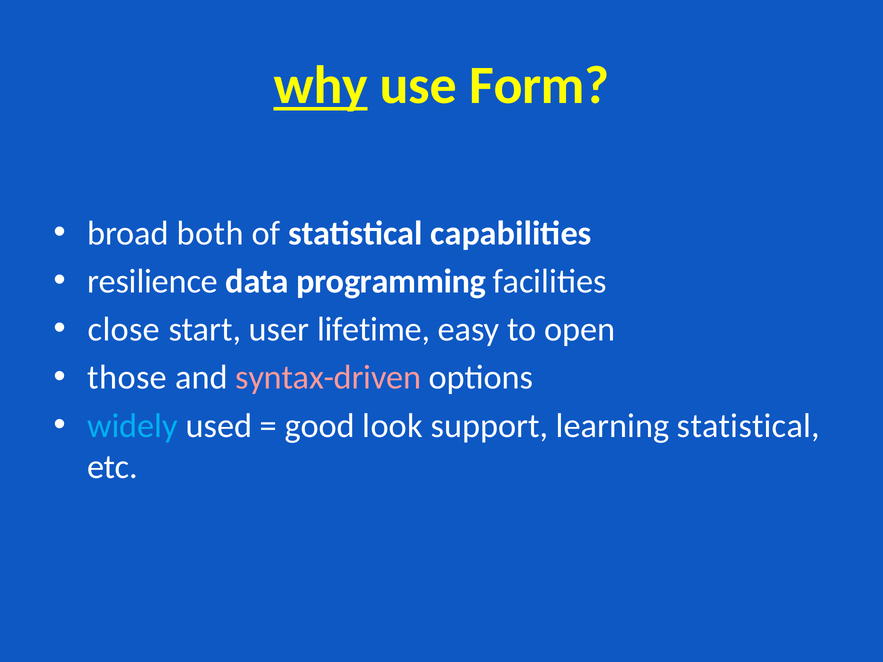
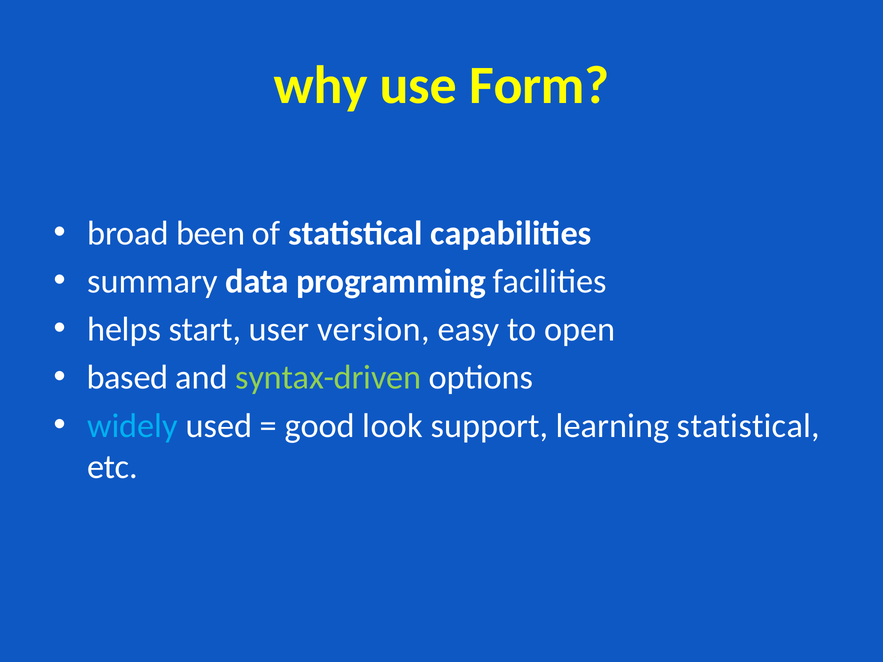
why underline: present -> none (321, 85)
both: both -> been (211, 233)
resilience: resilience -> summary (152, 282)
close: close -> helps (124, 330)
lifetime: lifetime -> version (373, 330)
those: those -> based (128, 378)
syntax-driven colour: pink -> light green (328, 378)
